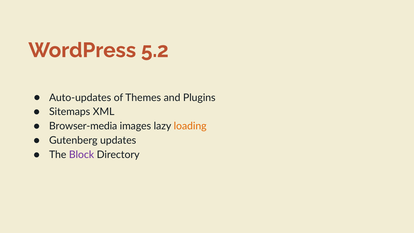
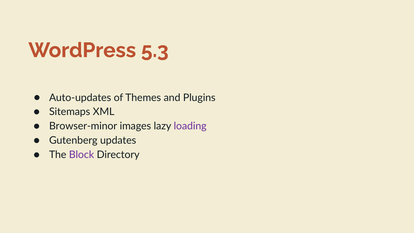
5.2: 5.2 -> 5.3 (155, 50)
Browser-media: Browser-media -> Browser-minor (83, 126)
loading colour: orange -> purple (190, 126)
